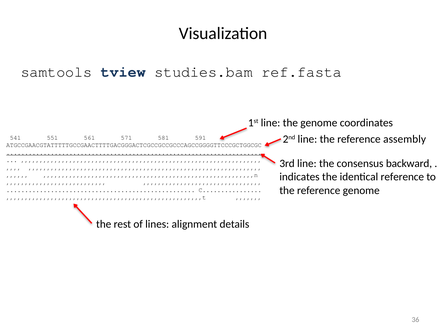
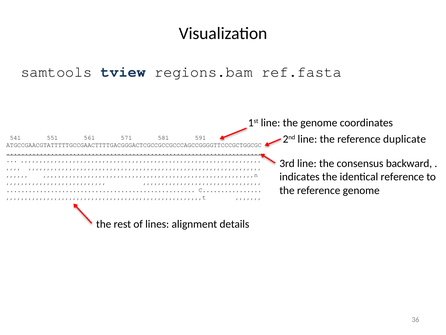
studies.bam: studies.bam -> regions.bam (204, 72)
assembly: assembly -> duplicate (405, 139)
